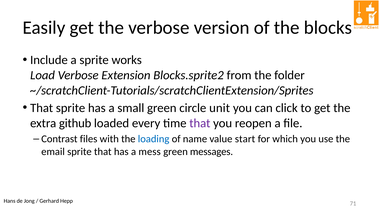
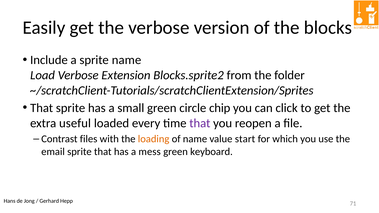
sprite works: works -> name (127, 60)
unit: unit -> chip (220, 108)
github: github -> useful (75, 123)
loading colour: blue -> orange (154, 139)
messages: messages -> keyboard (211, 152)
